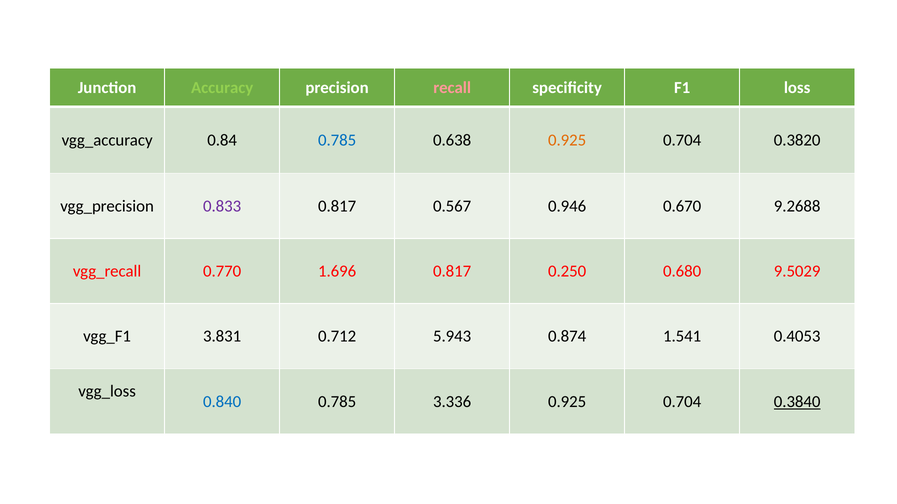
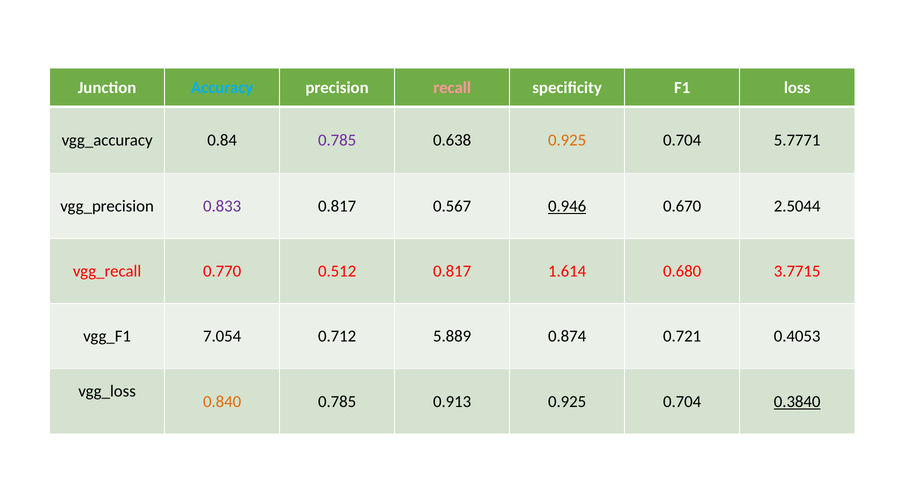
Accuracy colour: light green -> light blue (222, 88)
0.785 colour: blue -> purple (337, 140)
0.3820: 0.3820 -> 5.7771 (797, 140)
0.946 underline: none -> present (567, 206)
9.2688: 9.2688 -> 2.5044 (797, 206)
1.696: 1.696 -> 0.512 (337, 272)
0.250: 0.250 -> 1.614 (567, 272)
9.5029: 9.5029 -> 3.7715 (797, 272)
3.831: 3.831 -> 7.054 (222, 337)
5.943: 5.943 -> 5.889 (452, 337)
1.541: 1.541 -> 0.721 (682, 337)
0.840 colour: blue -> orange (222, 402)
3.336: 3.336 -> 0.913 (452, 402)
